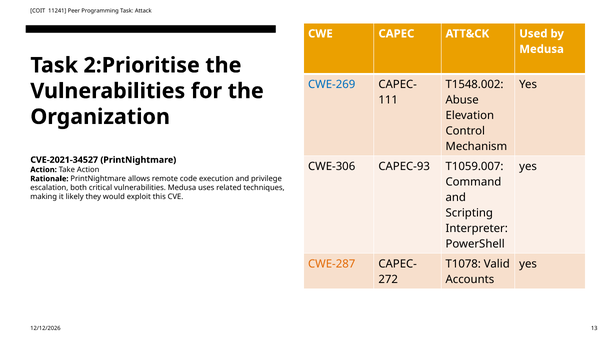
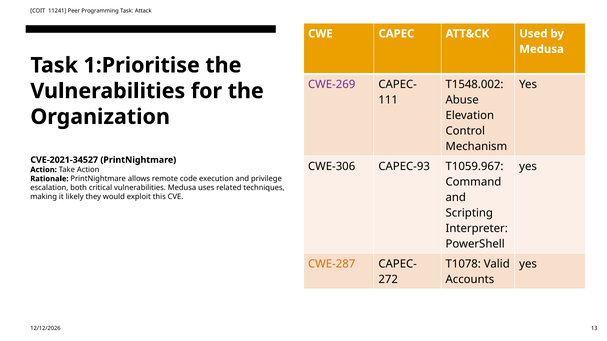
2:Prioritise: 2:Prioritise -> 1:Prioritise (142, 65)
CWE-269 colour: blue -> purple (332, 85)
T1059.007: T1059.007 -> T1059.967 (475, 167)
